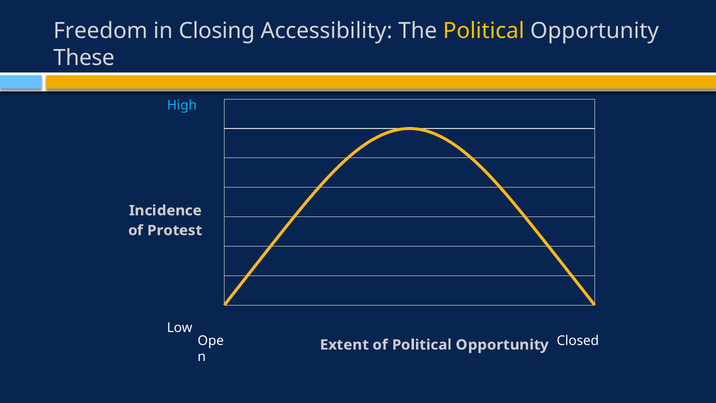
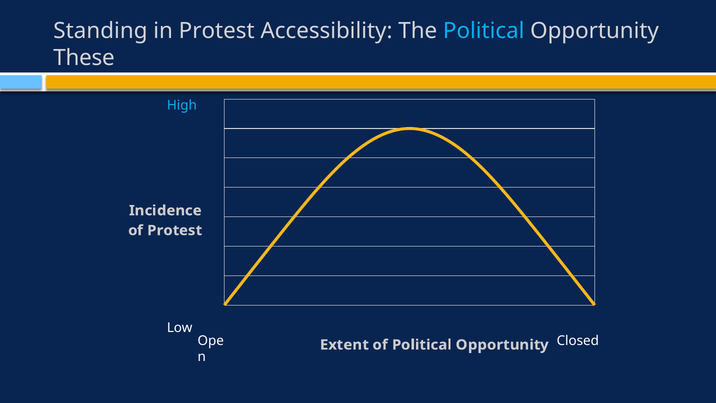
Freedom: Freedom -> Standing (100, 31)
in Closing: Closing -> Protest (217, 31)
Political colour: yellow -> light blue (484, 31)
